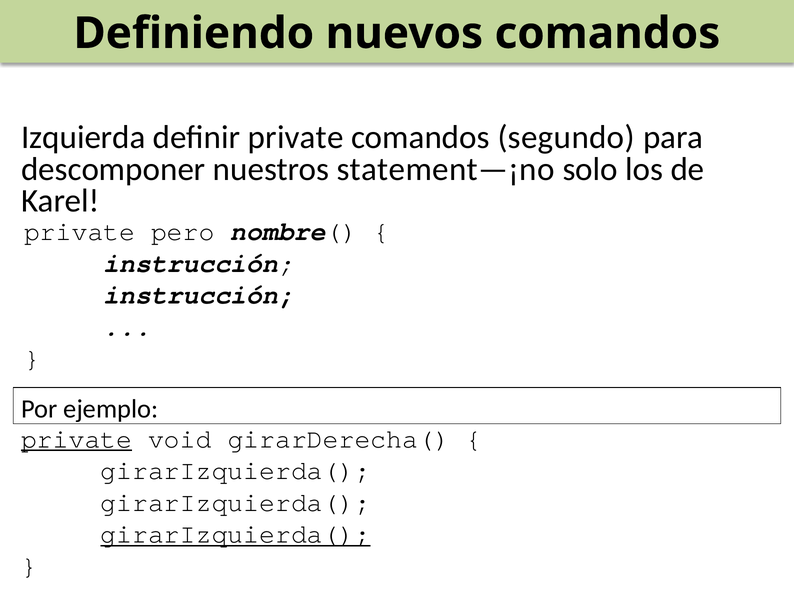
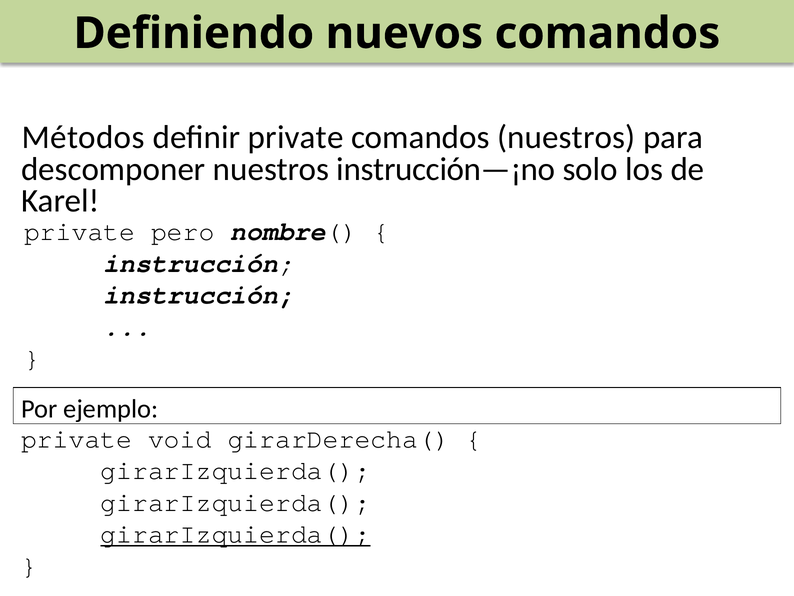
Izquierda: Izquierda -> Métodos (83, 137)
comandos segundo: segundo -> nuestros (566, 137)
statement—¡no: statement—¡no -> instrucción—¡no (446, 169)
private underline: present -> none (77, 438)
